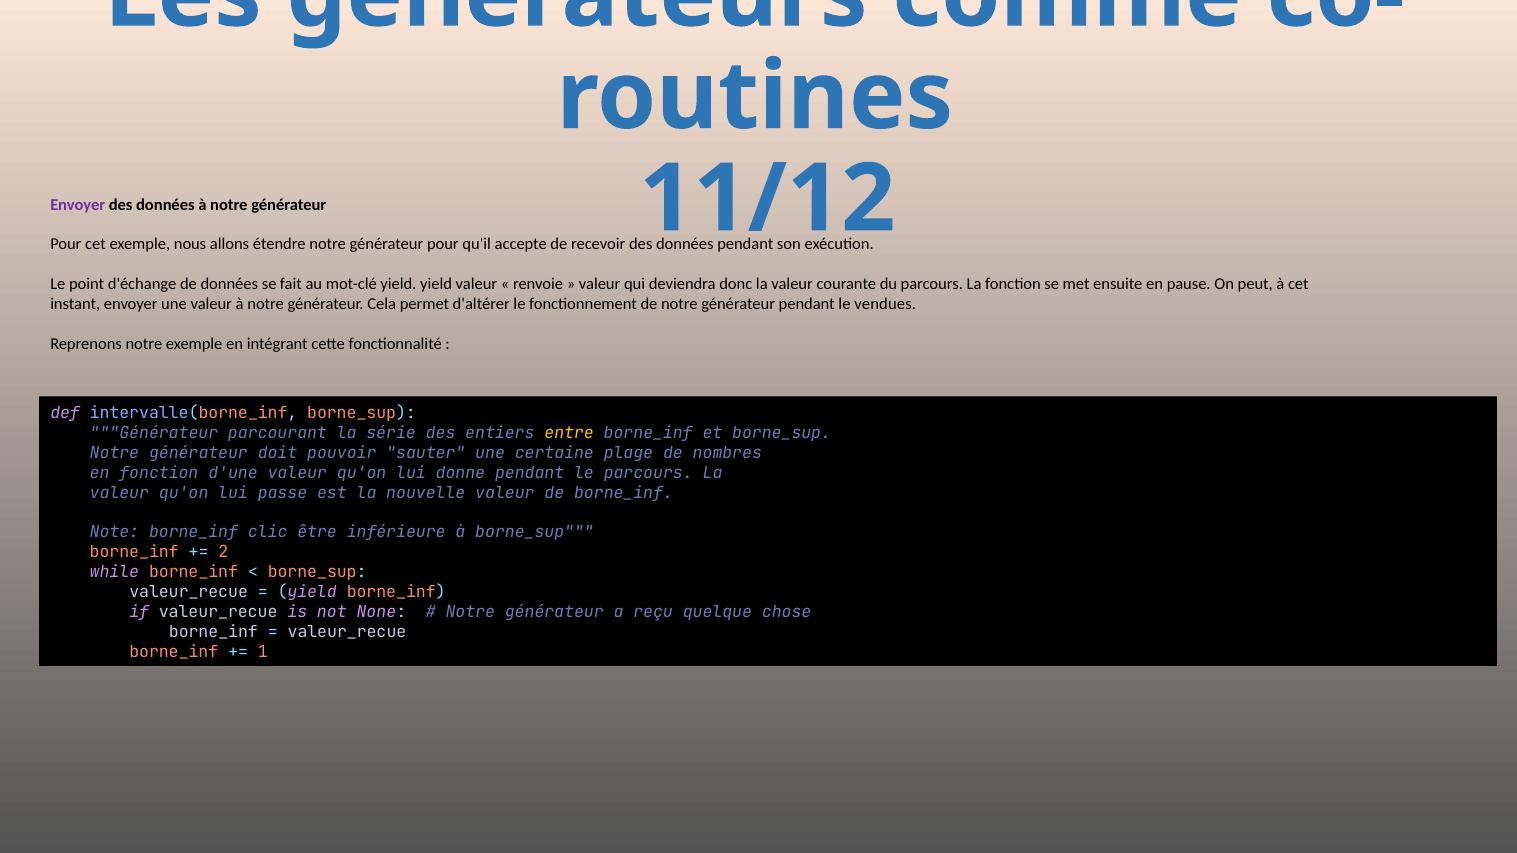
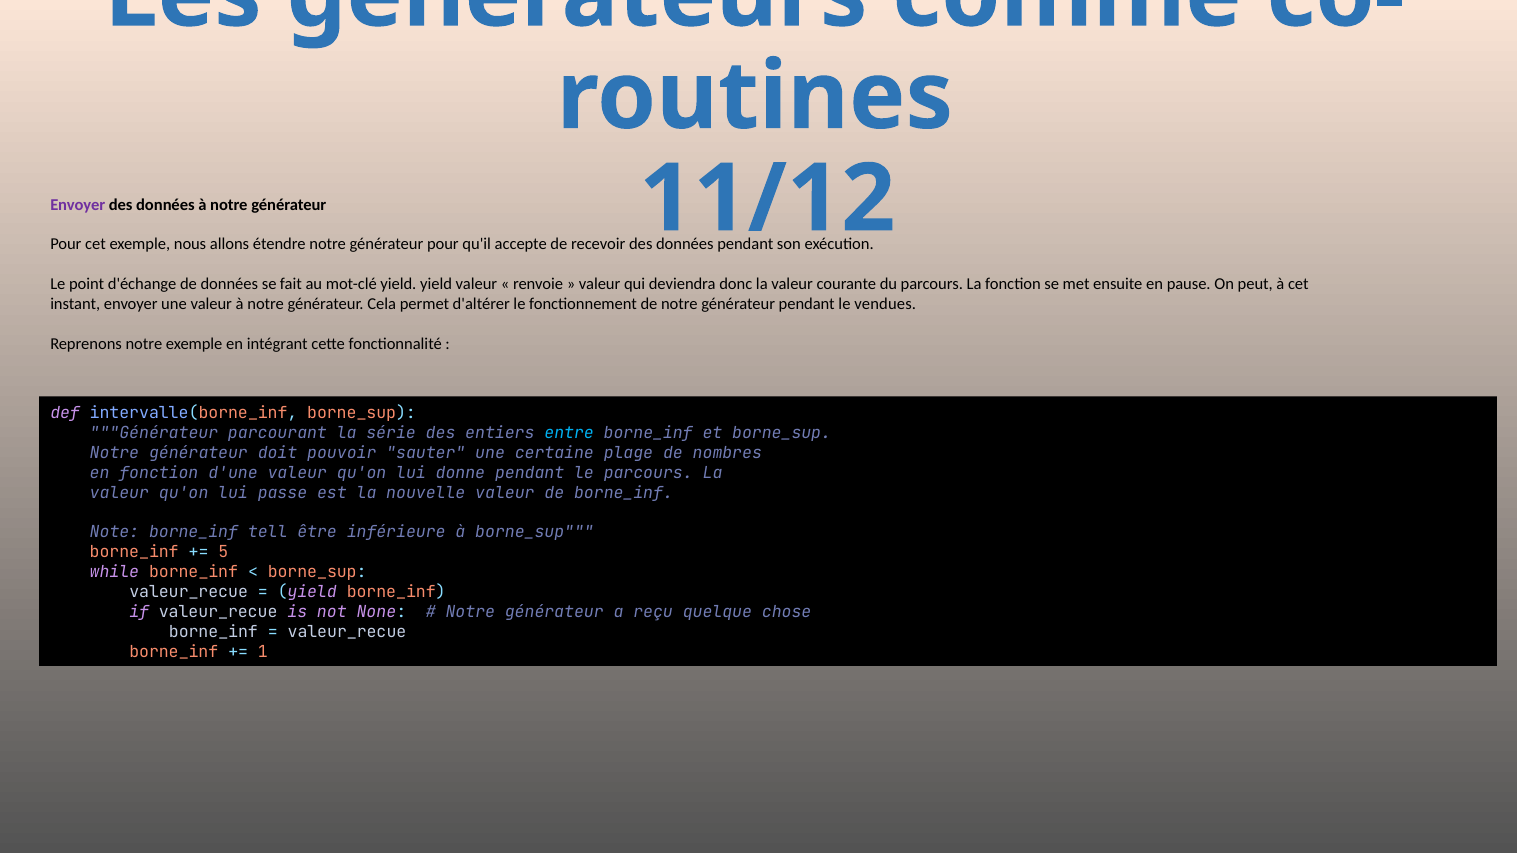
entre colour: yellow -> light blue (569, 433)
clic: clic -> tell (268, 533)
2: 2 -> 5 (223, 552)
